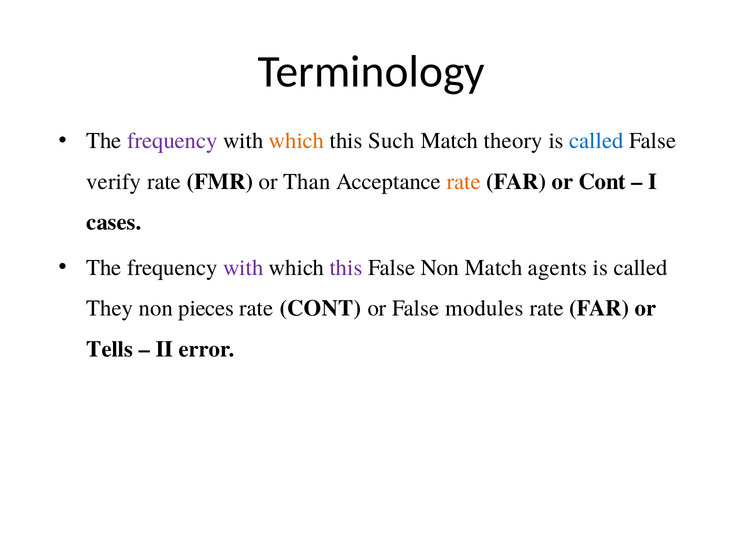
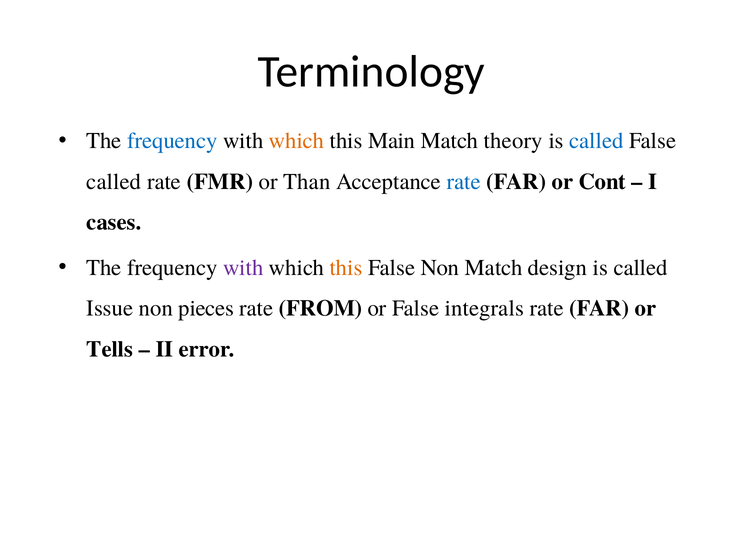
frequency colour: purple -> blue (172, 141)
Such: Such -> Main (392, 141)
verify: verify -> called (114, 182)
rate colour: orange -> blue (464, 182)
this colour: purple -> orange (346, 268)
agents: agents -> design (558, 268)
They: They -> Issue (110, 309)
rate CONT: CONT -> FROM (321, 309)
modules: modules -> integrals (484, 309)
